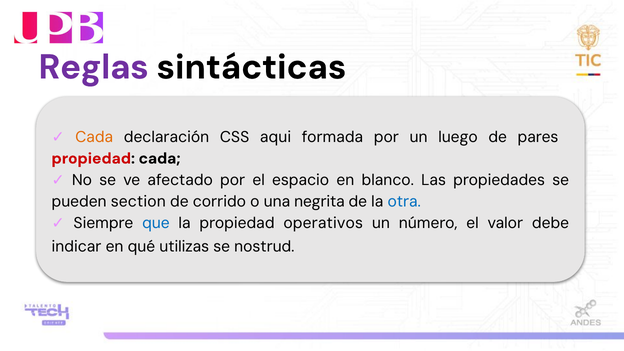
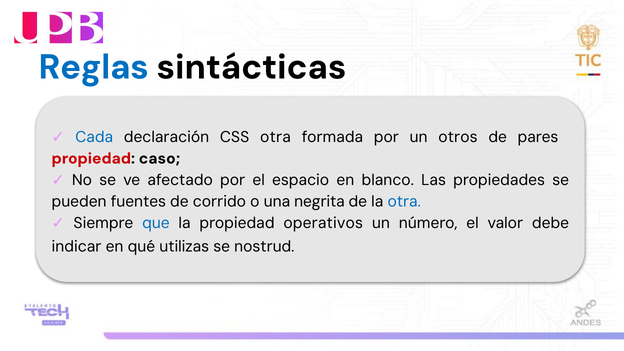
Reglas colour: purple -> blue (94, 67)
Cada colour: orange -> blue (94, 137)
CSS aqui: aqui -> otra (275, 137)
luego: luego -> otros (458, 137)
propiedad cada: cada -> caso (159, 158)
section: section -> fuentes (138, 201)
